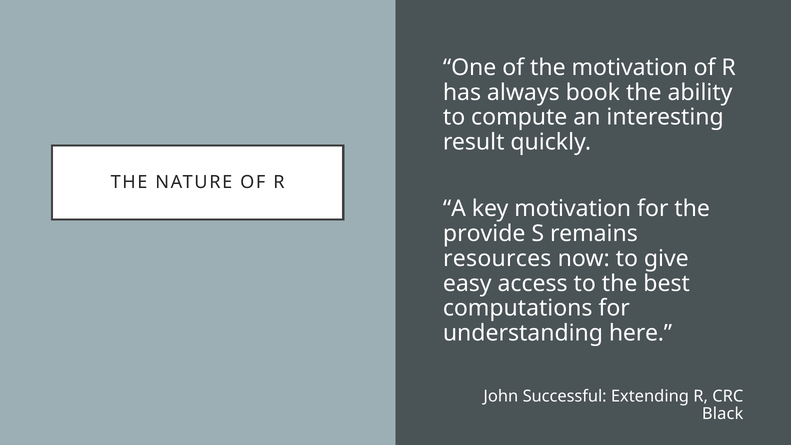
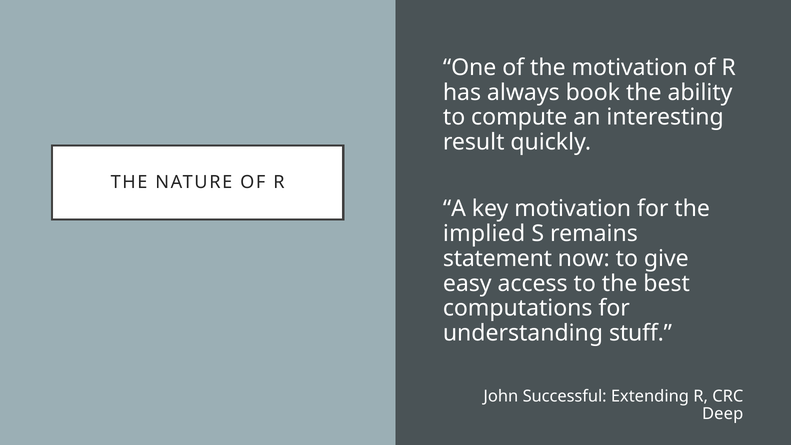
provide: provide -> implied (484, 234)
resources: resources -> statement (497, 258)
here: here -> stuff (640, 333)
Black: Black -> Deep (723, 414)
